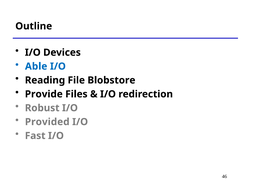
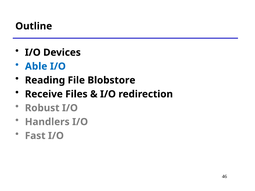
Provide: Provide -> Receive (44, 94)
Provided: Provided -> Handlers (47, 122)
